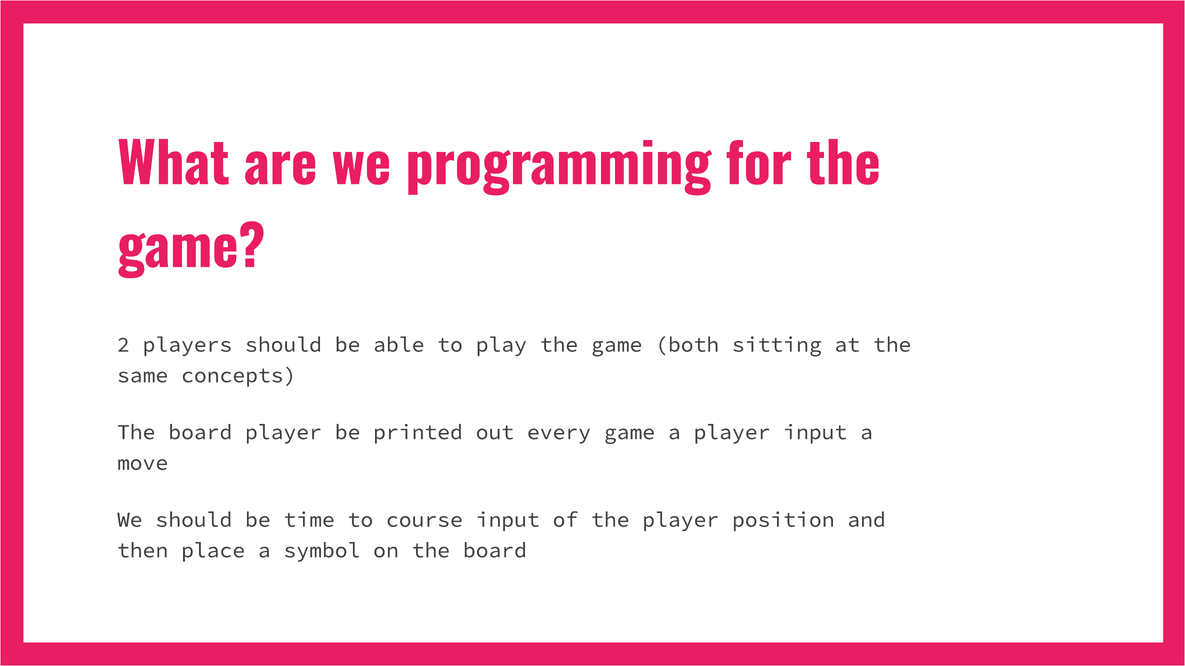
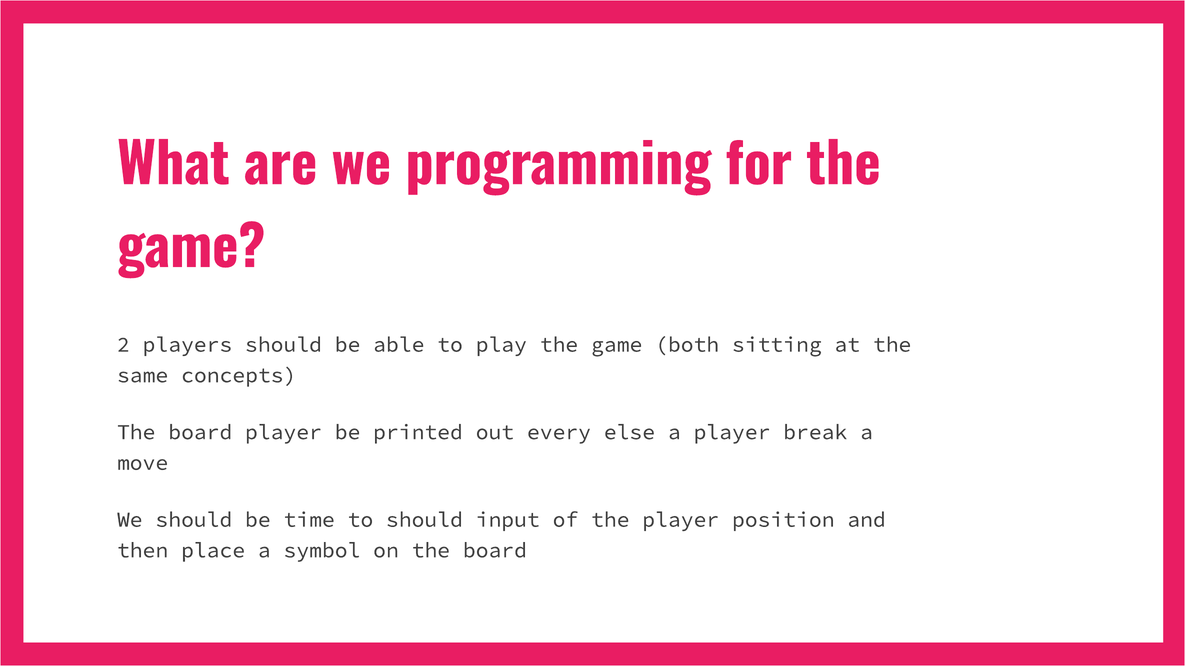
every game: game -> else (629, 433)
player input: input -> break (815, 433)
to course: course -> should (424, 520)
